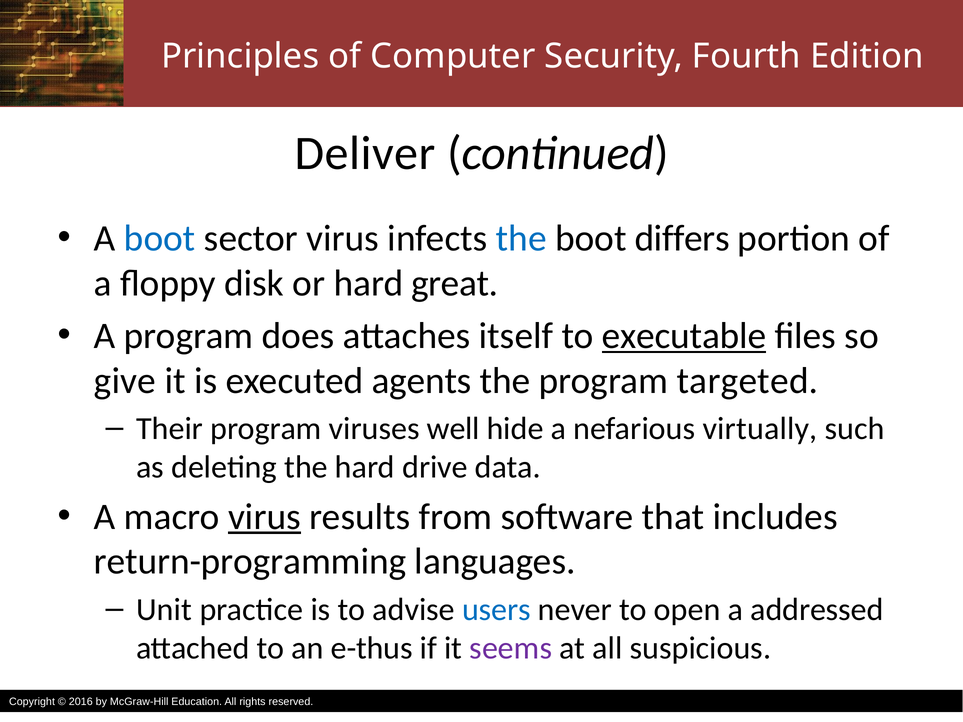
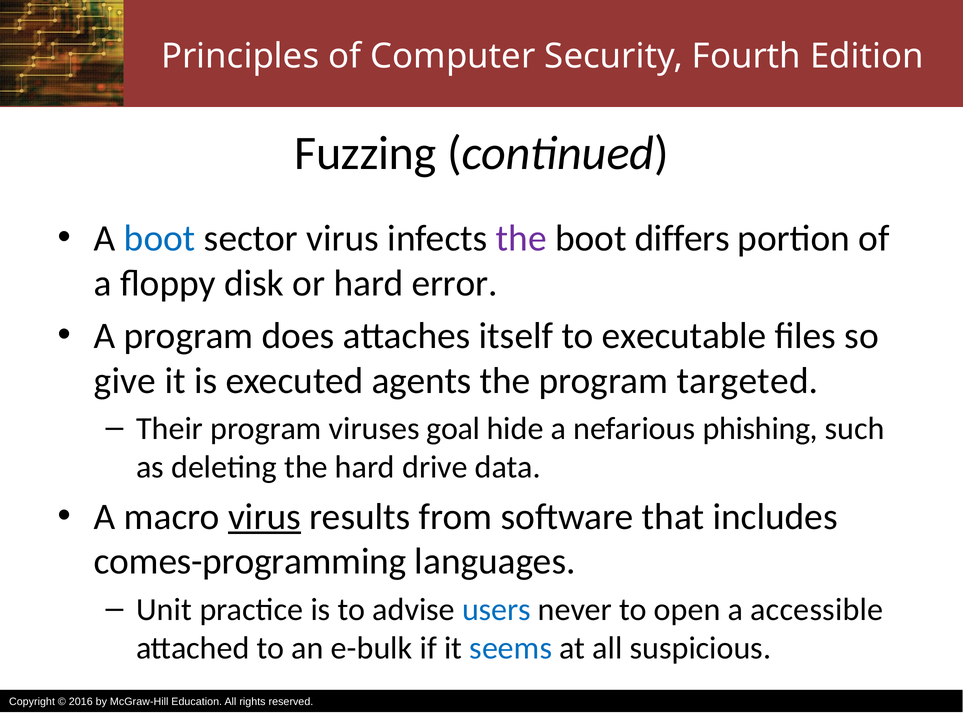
Deliver: Deliver -> Fuzzing (365, 153)
the colour: blue -> purple (521, 239)
great: great -> error (455, 284)
executable underline: present -> none (684, 336)
well: well -> goal (453, 429)
virtually: virtually -> phishing (760, 429)
return-programming: return-programming -> comes-programming (250, 562)
addressed: addressed -> accessible (817, 610)
e-thus: e-thus -> e-bulk (372, 648)
seems colour: purple -> blue (511, 648)
